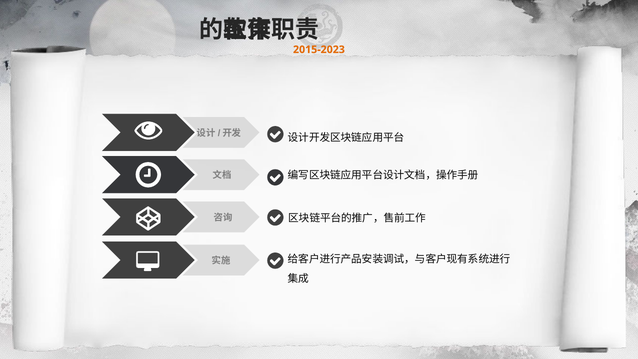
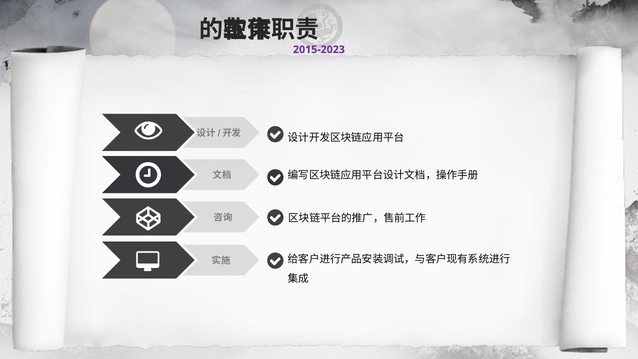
2015-2023 colour: orange -> purple (319, 50)
